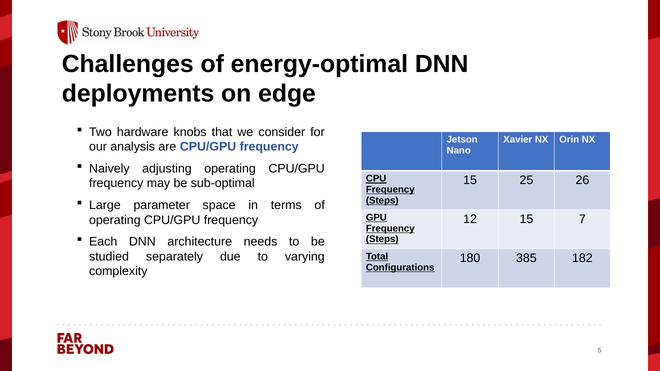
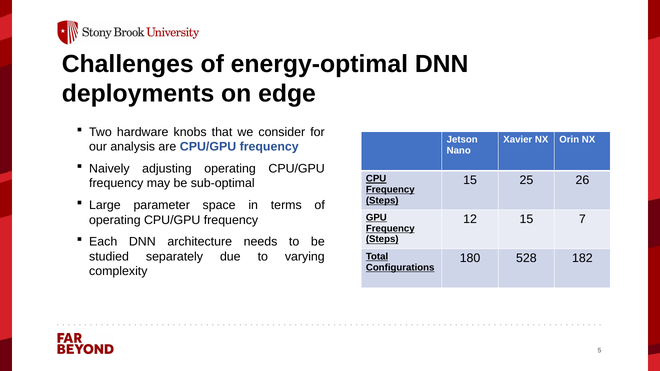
385: 385 -> 528 (526, 258)
